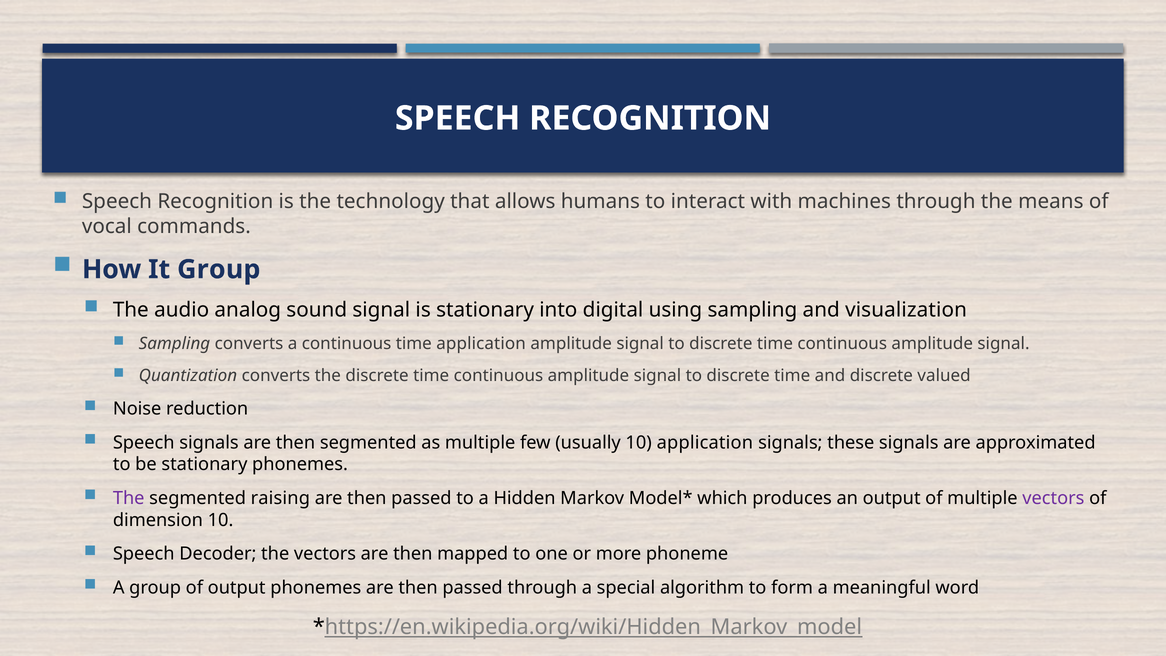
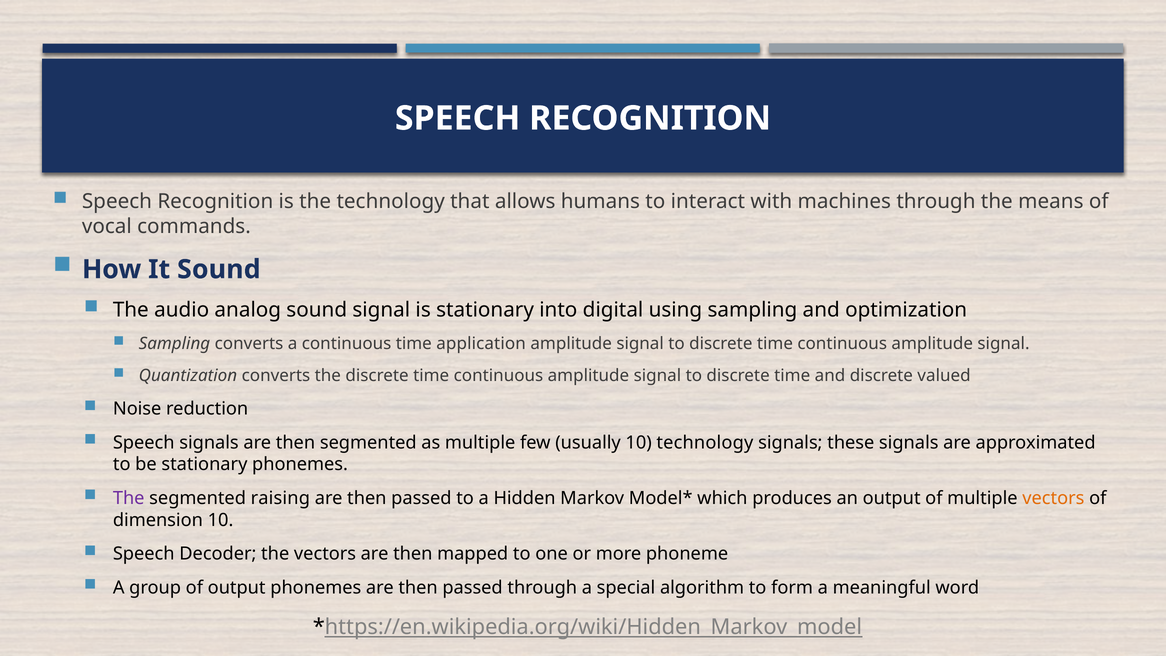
It Group: Group -> Sound (219, 269)
visualization: visualization -> optimization (906, 310)
10 application: application -> technology (705, 443)
vectors colour: purple -> orange (1053, 498)
